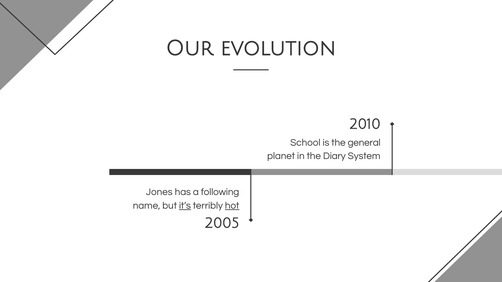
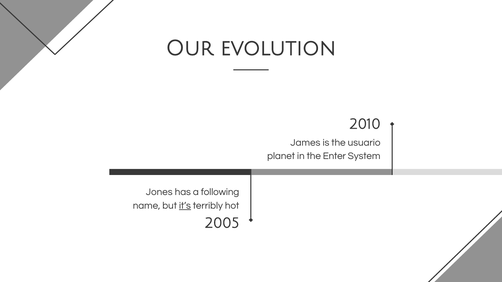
School: School -> James (305, 143)
general: general -> usuario (364, 143)
Diary: Diary -> Enter (334, 156)
hot underline: present -> none (232, 206)
